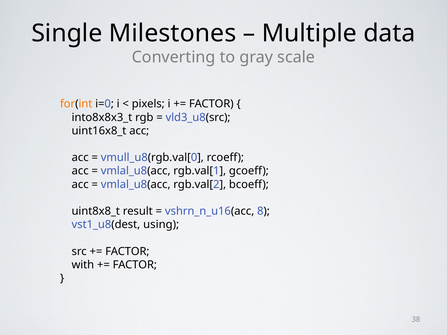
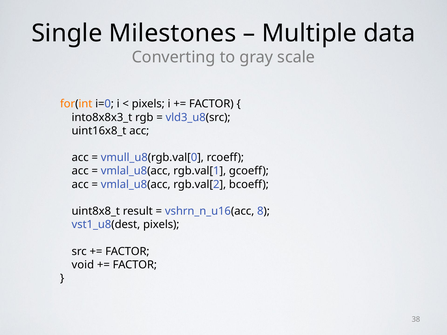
vst1_u8(dest using: using -> pixels (161, 225)
with: with -> void (83, 265)
